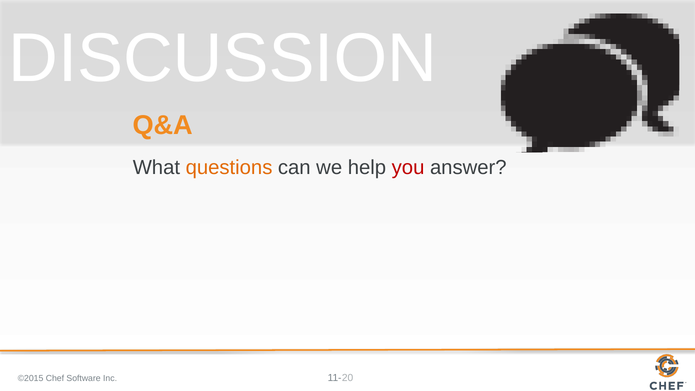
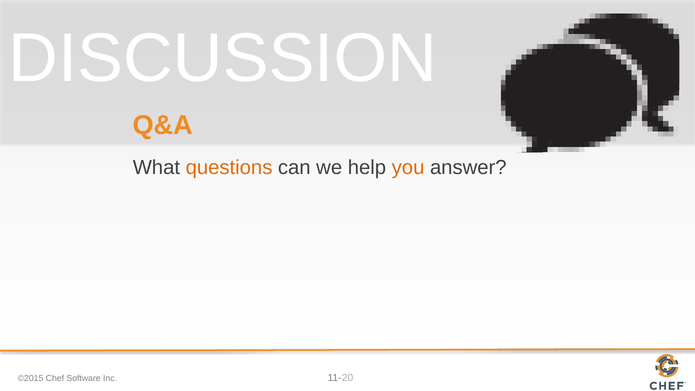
you colour: red -> orange (408, 167)
